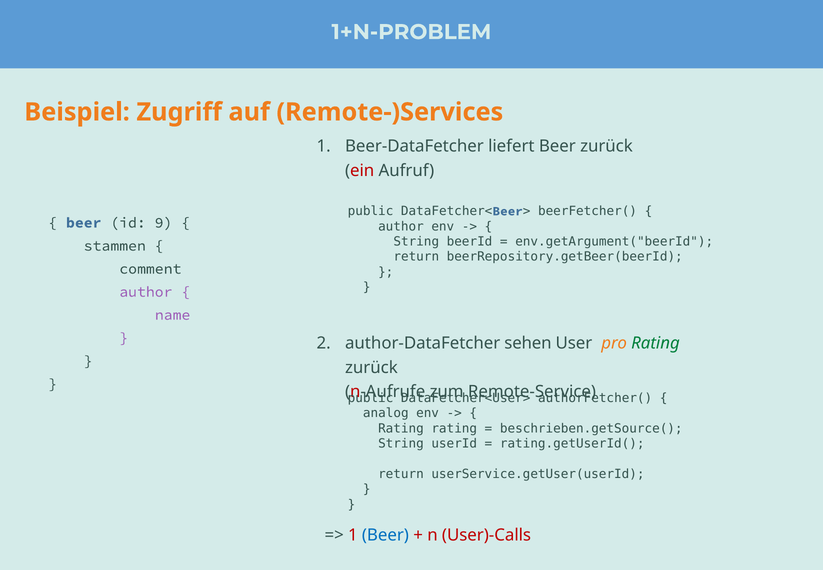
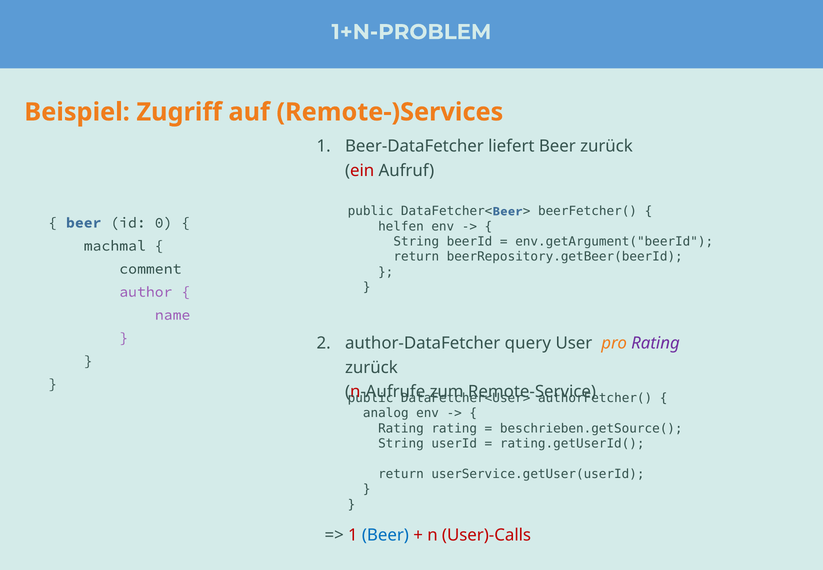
9: 9 -> 0 (164, 223)
author: author -> helfen (401, 226)
stammen: stammen -> machmal (115, 246)
sehen: sehen -> query (528, 343)
Rating colour: green -> purple (656, 343)
